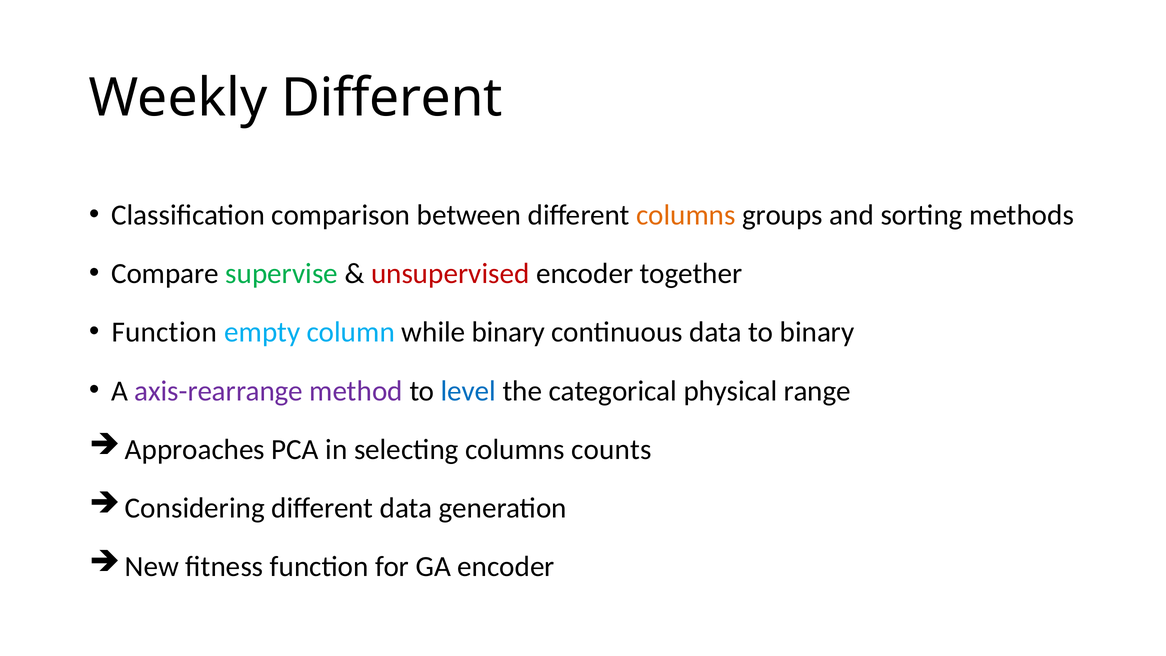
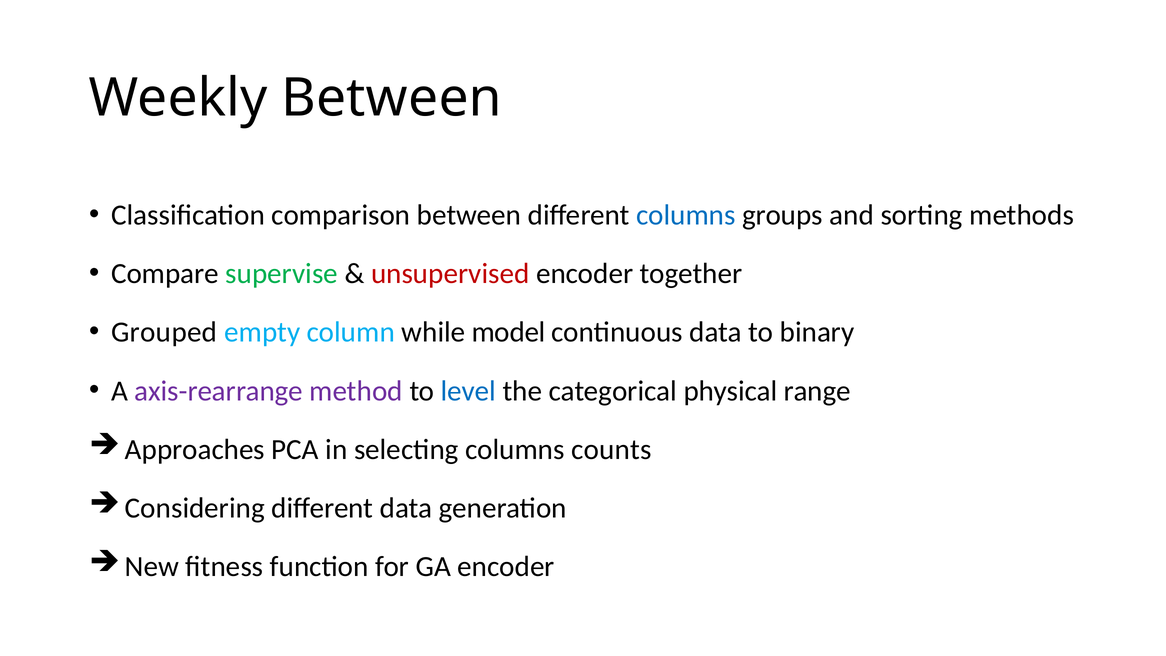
Weekly Different: Different -> Between (392, 98)
columns colour: orange -> blue (686, 215)
Function: Function -> Grouped (164, 332)
while binary: binary -> model (508, 332)
